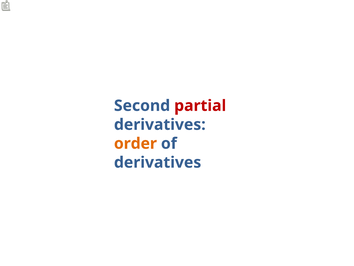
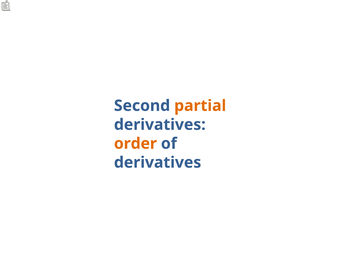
partial colour: red -> orange (200, 106)
